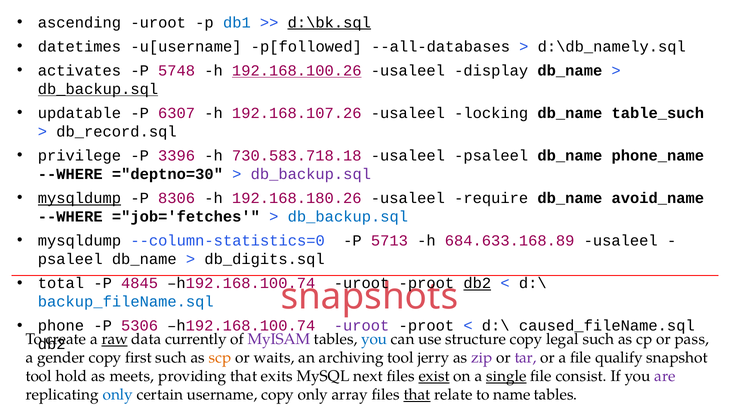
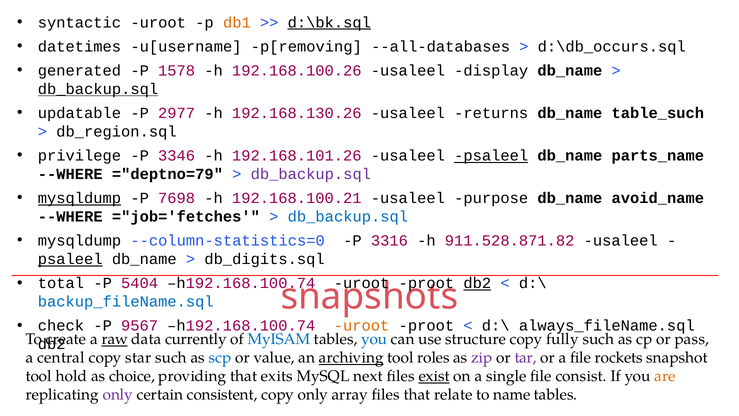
ascending: ascending -> syntactic (79, 22)
db1 colour: blue -> orange (237, 22)
p[followed: p[followed -> p[removing (306, 47)
d:\db_namely.sql: d:\db_namely.sql -> d:\db_occurs.sql (612, 47)
activates: activates -> generated (79, 71)
5748: 5748 -> 1578 (177, 71)
192.168.100.26 underline: present -> none (297, 71)
6307: 6307 -> 2977 (177, 113)
192.168.107.26: 192.168.107.26 -> 192.168.130.26 (297, 113)
locking: locking -> returns (491, 113)
db_record.sql: db_record.sql -> db_region.sql (116, 132)
3396: 3396 -> 3346 (177, 156)
730.583.718.18: 730.583.718.18 -> 192.168.101.26 (297, 156)
psaleel underline: none -> present (491, 156)
phone_name: phone_name -> parts_name (658, 156)
="deptno=30: ="deptno=30 -> ="deptno=79 (167, 174)
8306: 8306 -> 7698 (177, 198)
192.168.180.26: 192.168.180.26 -> 192.168.100.21 (297, 198)
require: require -> purpose (491, 198)
5713: 5713 -> 3316 (389, 241)
684.633.168.89: 684.633.168.89 -> 911.528.871.82 (510, 241)
psaleel underline: none -> present (70, 259)
4845: 4845 -> 5404 (140, 283)
phone: phone -> check (61, 326)
5306: 5306 -> 9567 (140, 326)
uroot colour: purple -> orange (362, 326)
caused_fileName.sql: caused_fileName.sql -> always_fileName.sql (607, 326)
MyISAM colour: purple -> blue (279, 339)
legal: legal -> fully (562, 339)
gender: gender -> central (61, 358)
first: first -> star (138, 358)
scp colour: orange -> blue (220, 358)
waits: waits -> value (274, 358)
archiving underline: none -> present (351, 358)
jerry: jerry -> roles (433, 358)
qualify: qualify -> rockets (619, 358)
meets: meets -> choice (132, 376)
single underline: present -> none (506, 376)
are colour: purple -> orange (665, 376)
only colour: blue -> purple (118, 394)
username: username -> consistent (222, 394)
that underline: present -> none (417, 394)
